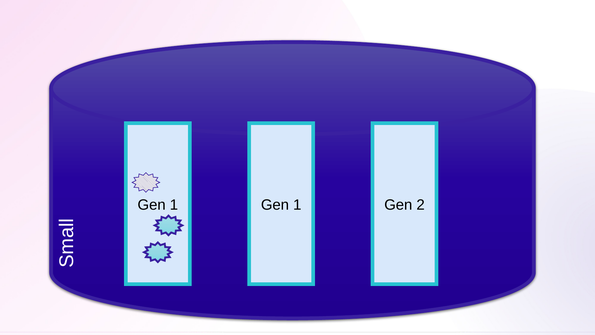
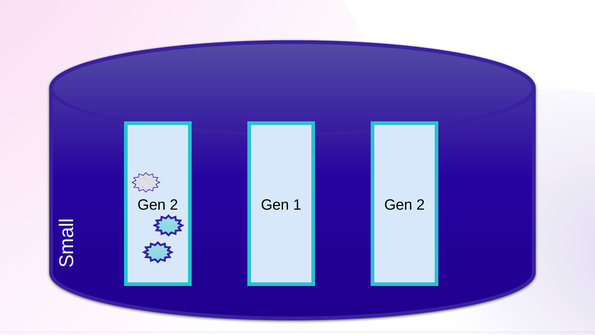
1: 1 -> 2 (174, 205)
